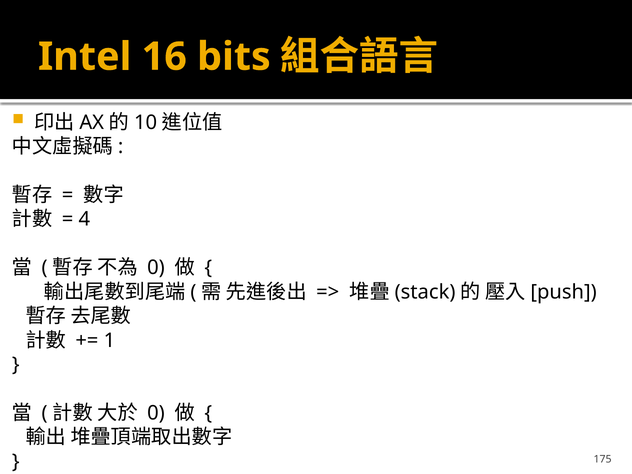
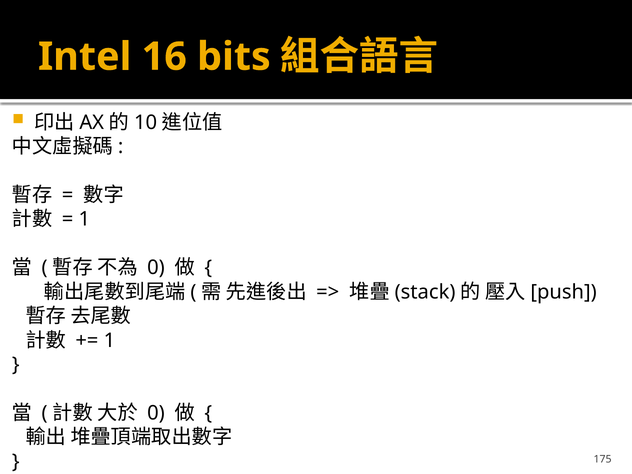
4: 4 -> 1 (84, 219)
